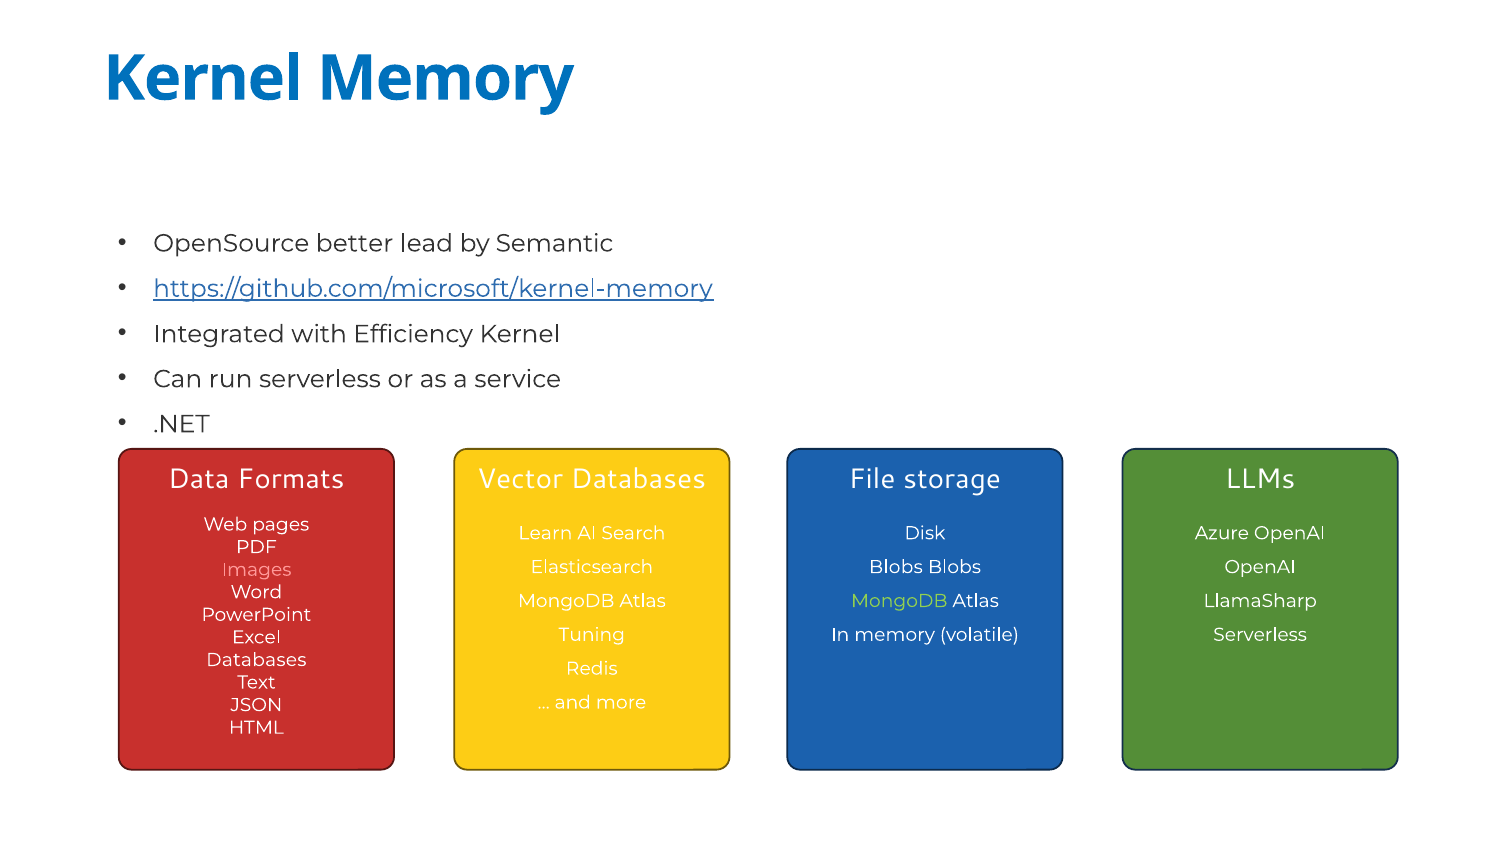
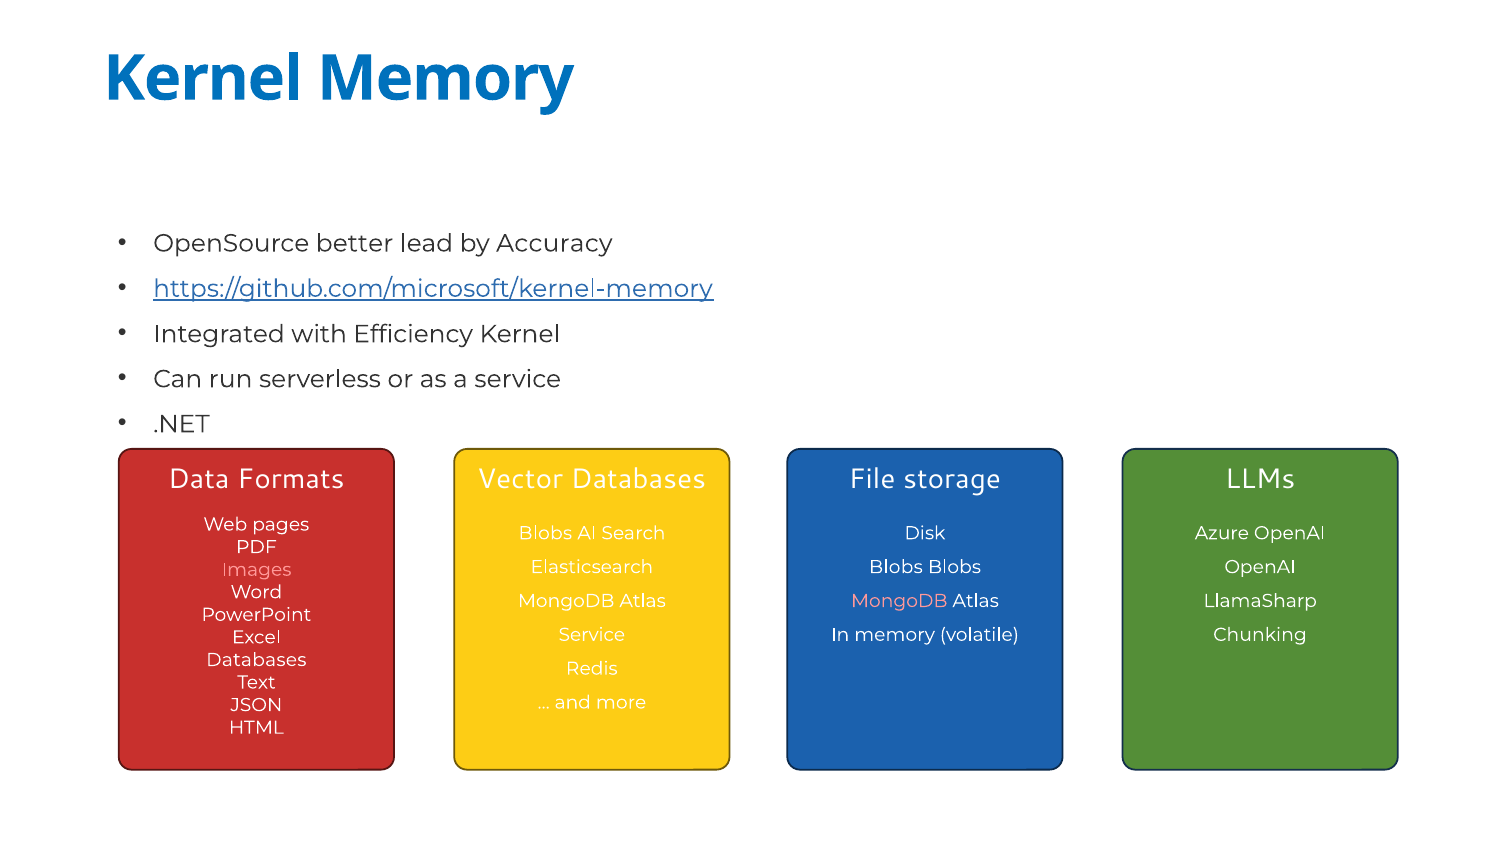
Semantic: Semantic -> Accuracy (554, 243)
Learn: Learn -> Blobs (545, 533)
MongoDB colour: light green -> pink (899, 601)
Tuning: Tuning -> Service (592, 635)
Serverless: Serverless -> Chunking (1260, 635)
